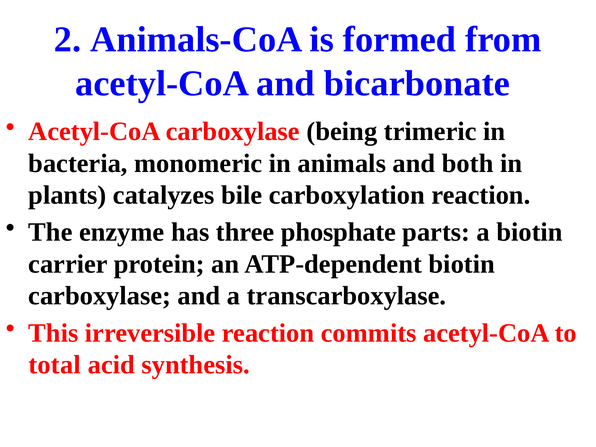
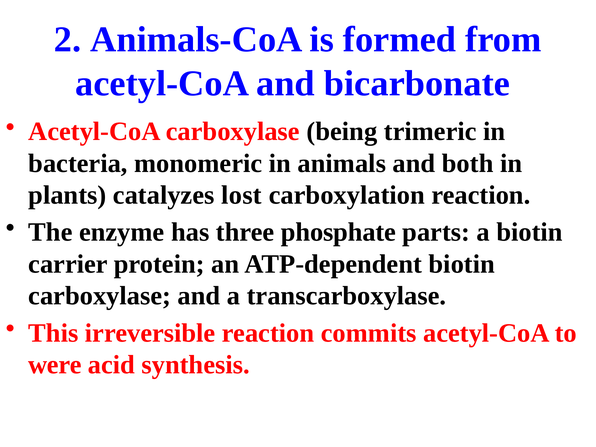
bile: bile -> lost (242, 195)
total: total -> were (55, 365)
